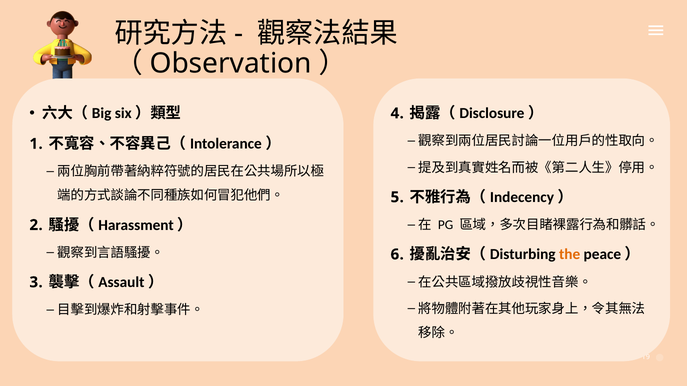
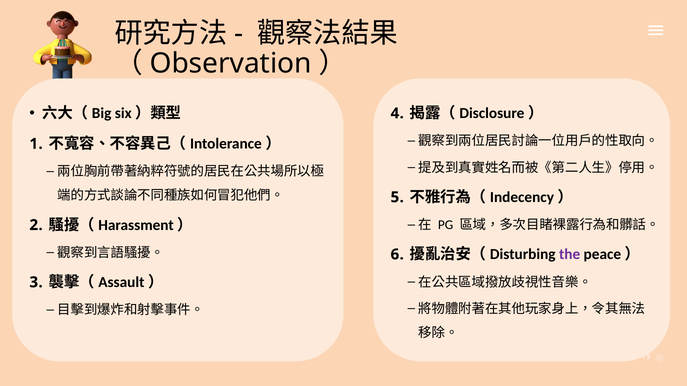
the colour: orange -> purple (570, 255)
